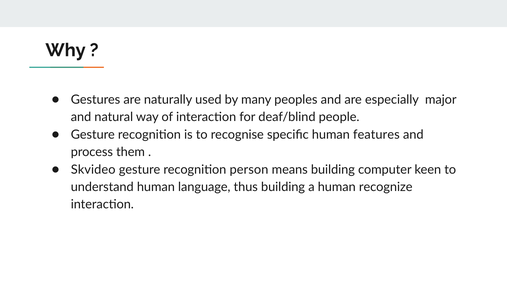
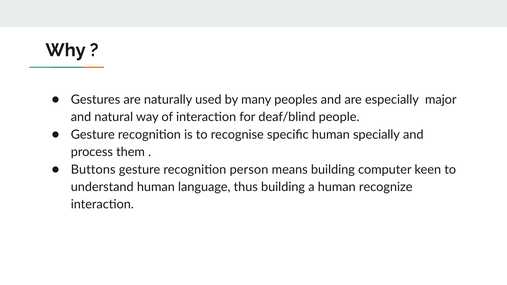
features: features -> specially (376, 135)
Skvideo: Skvideo -> Buttons (93, 170)
